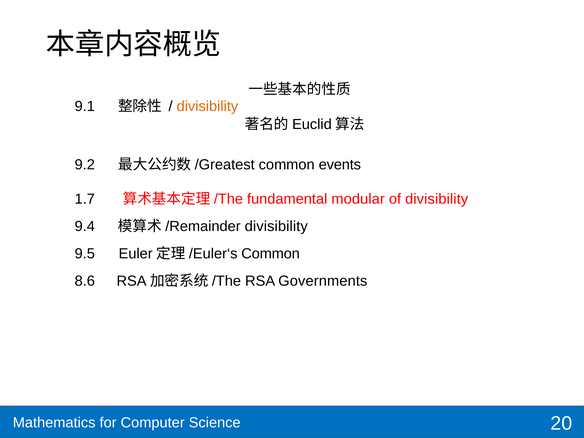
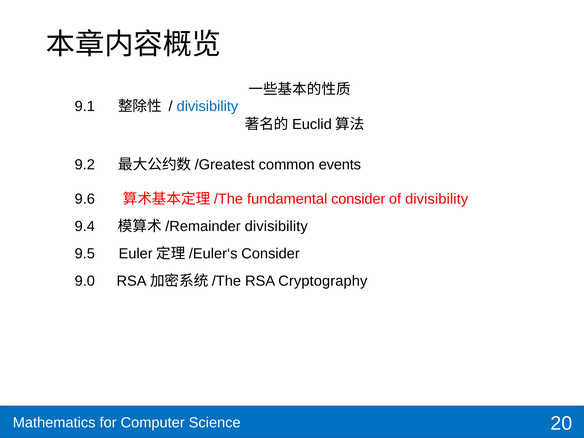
divisibility colour: orange -> blue (207, 106)
1.7: 1.7 -> 9.6 (85, 199)
fundamental modular: modular -> consider (358, 199)
Common: Common -> Consider (271, 254)
Governments: Governments -> Cryptography (323, 281)
8.6: 8.6 -> 9.0 (85, 281)
